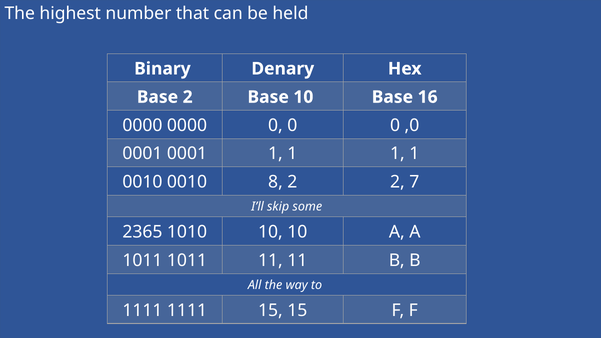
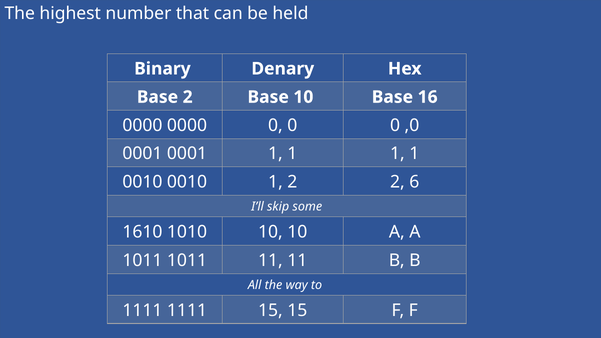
0010 8: 8 -> 1 (275, 182)
7: 7 -> 6 (414, 182)
2365: 2365 -> 1610 (142, 232)
